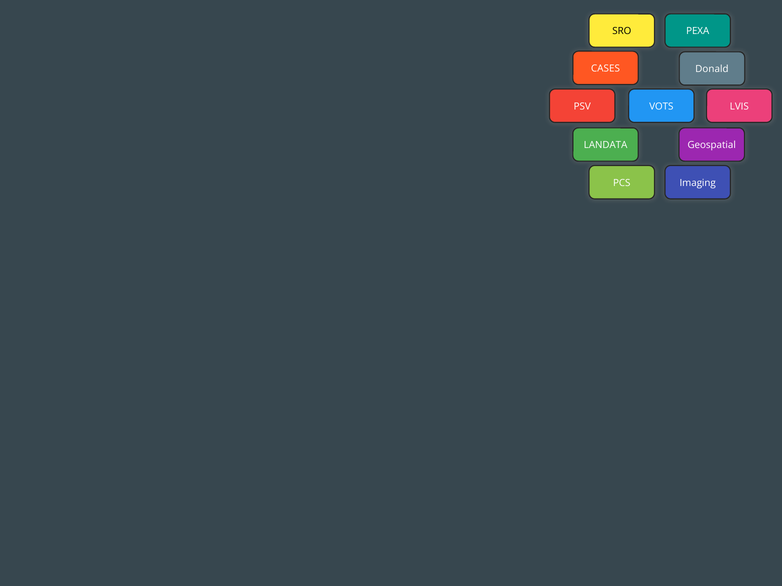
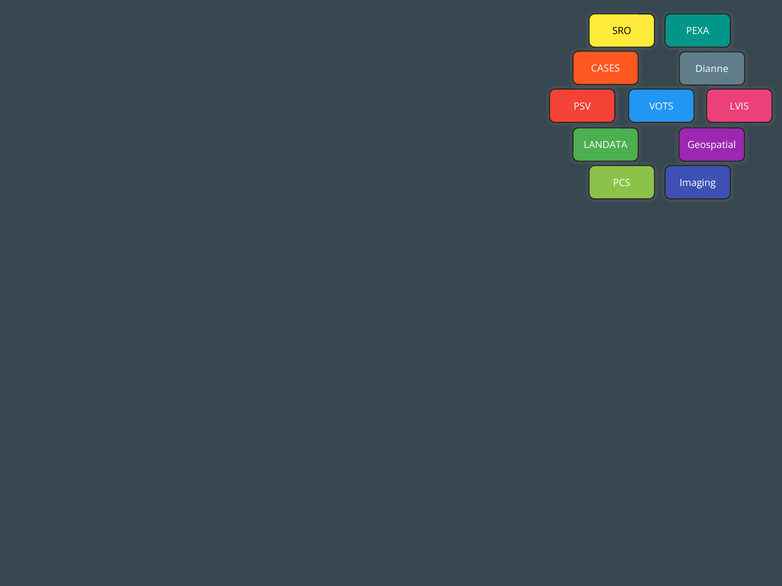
Donald: Donald -> Dianne (712, 69)
